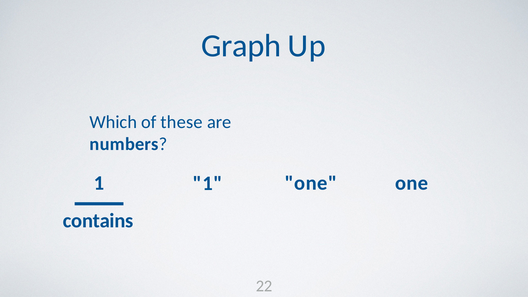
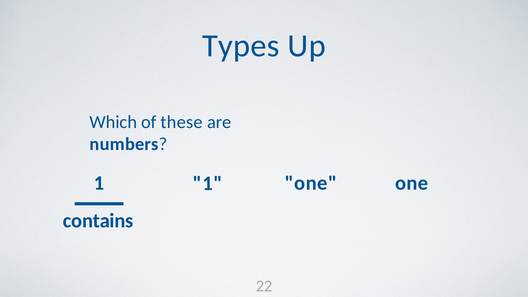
Graph: Graph -> Types (241, 46)
